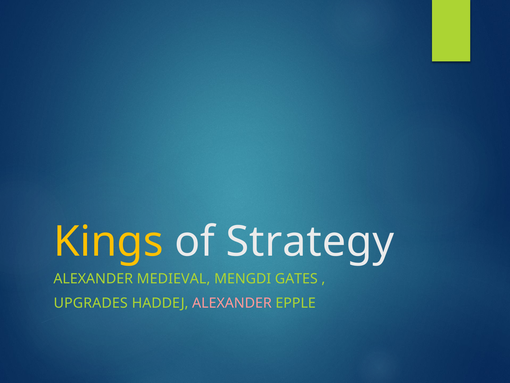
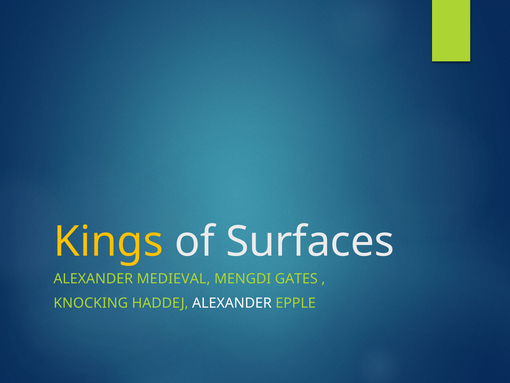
Strategy: Strategy -> Surfaces (310, 241)
UPGRADES: UPGRADES -> KNOCKING (91, 303)
ALEXANDER colour: pink -> white (232, 303)
